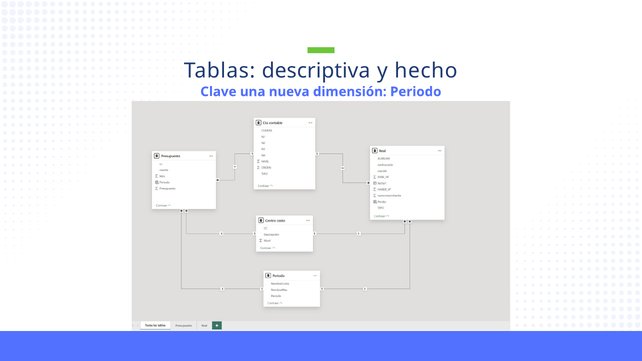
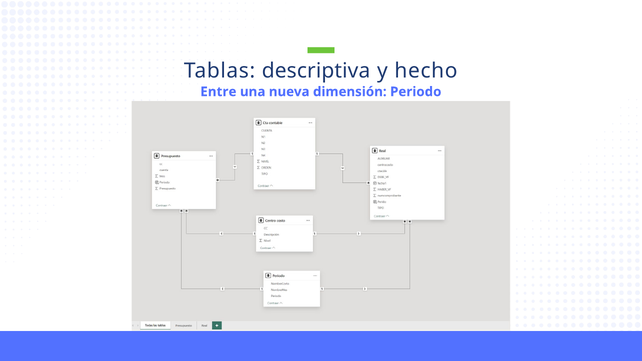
Clave: Clave -> Entre (218, 92)
